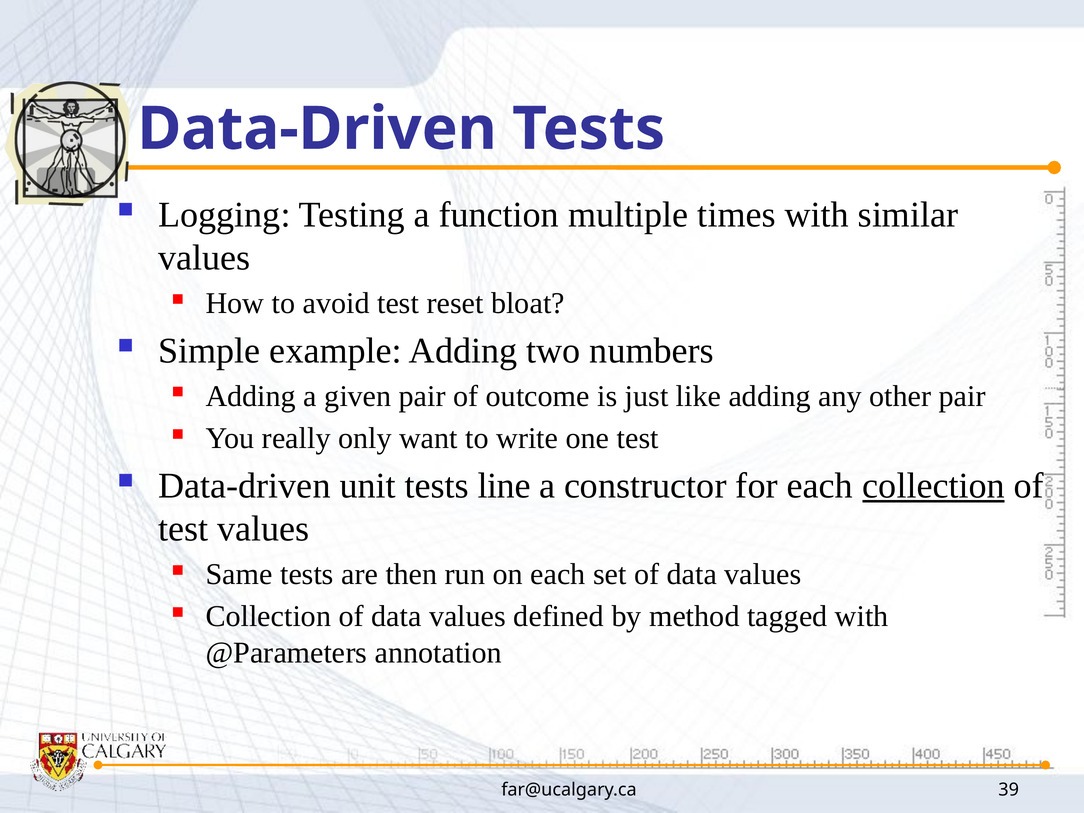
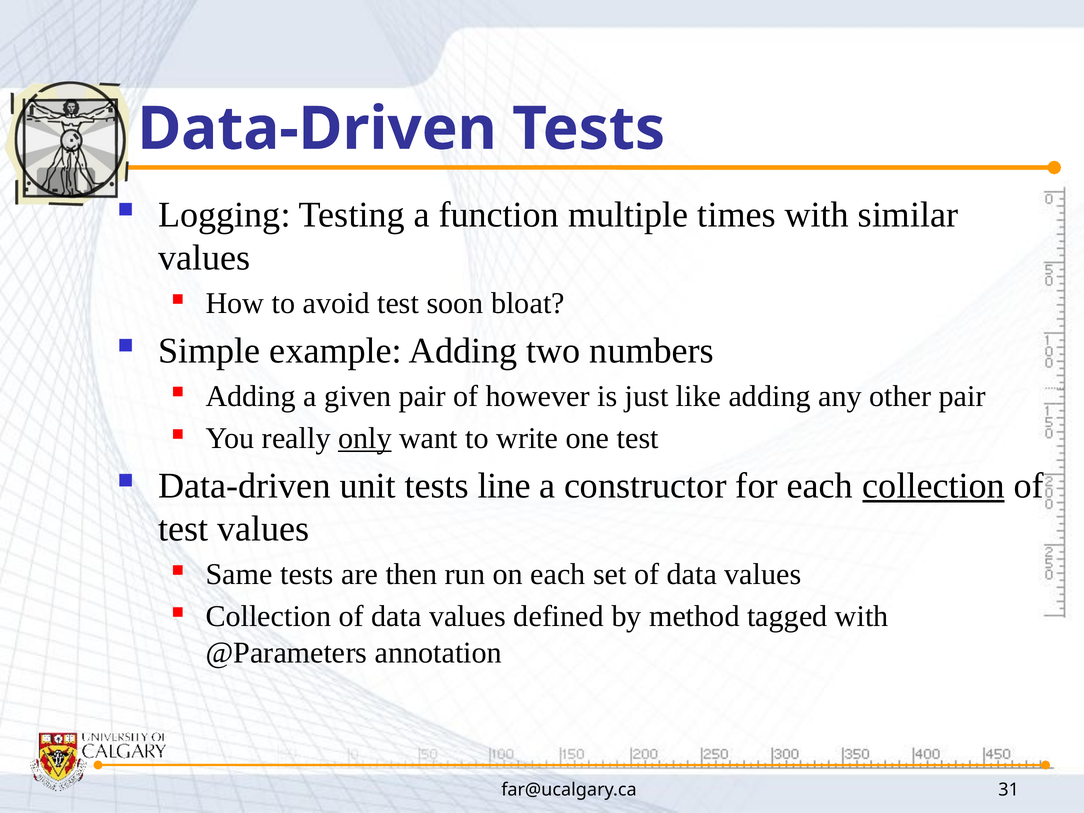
reset: reset -> soon (455, 303)
outcome: outcome -> however (538, 396)
only underline: none -> present (365, 438)
39: 39 -> 31 (1009, 790)
